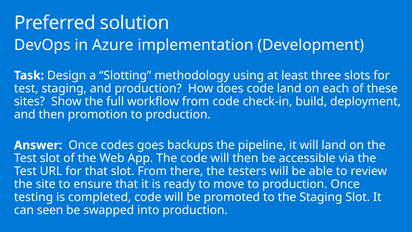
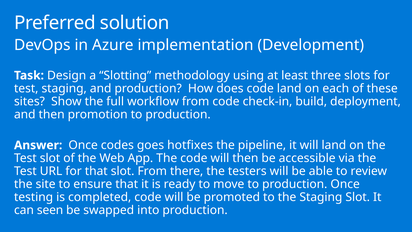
backups: backups -> hotfixes (190, 145)
